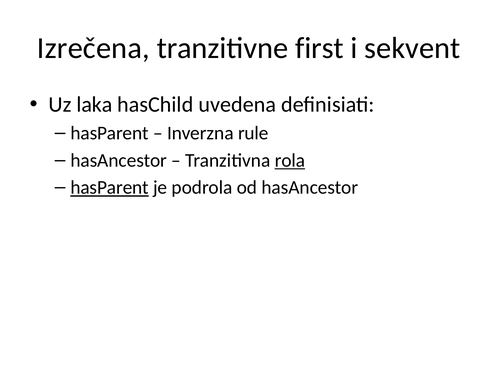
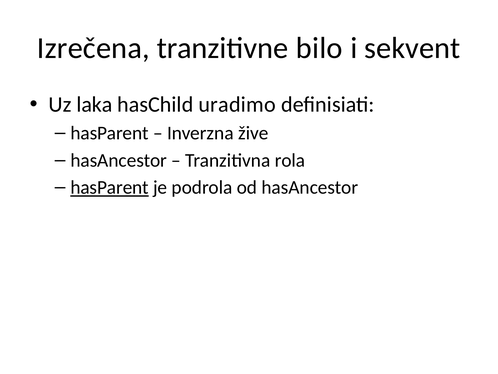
first: first -> bilo (319, 48)
uvedena: uvedena -> uradimo (237, 104)
rule: rule -> žive (253, 133)
rola underline: present -> none (290, 160)
